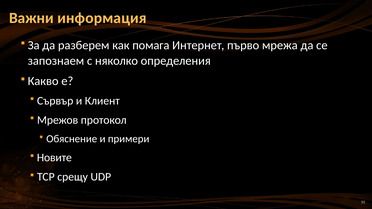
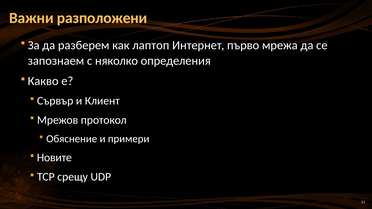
информация: информация -> разположени (102, 18)
помага: помага -> лаптоп (151, 45)
